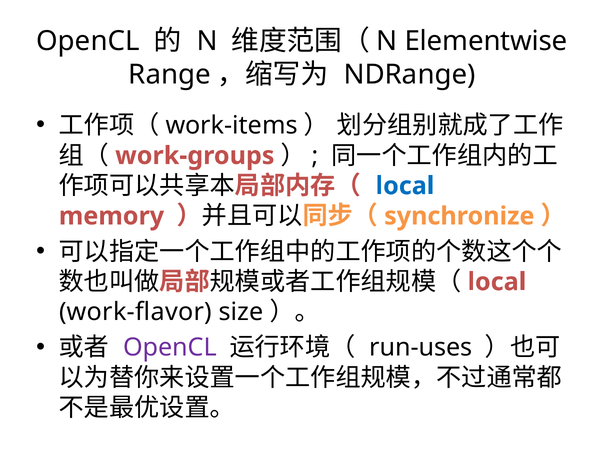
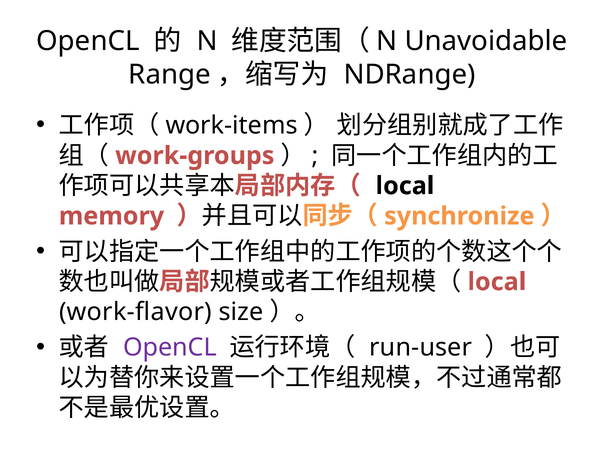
Elementwise: Elementwise -> Unavoidable (486, 41)
local colour: blue -> black (405, 186)
run-uses: run-uses -> run-user (421, 348)
